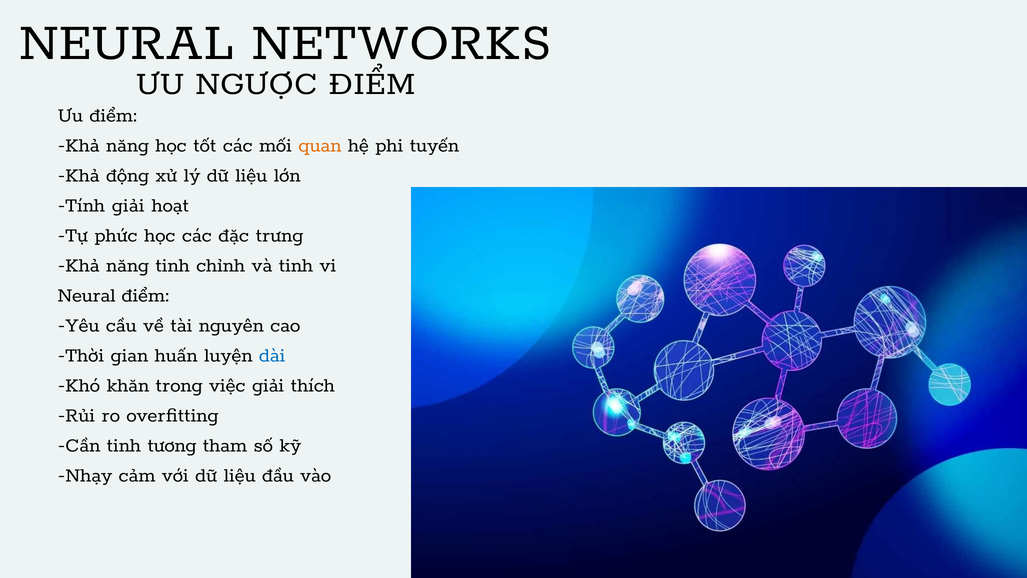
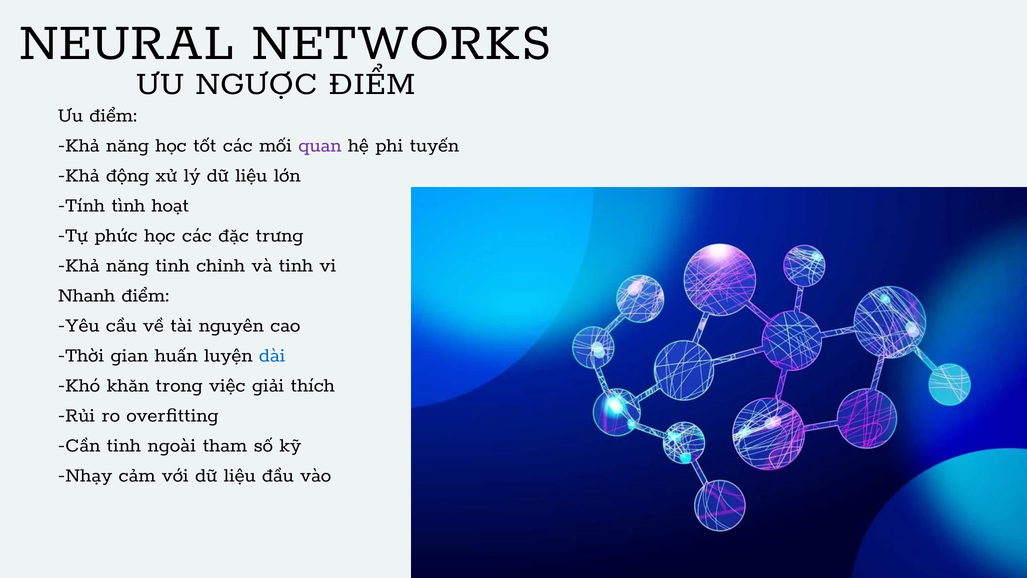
quan colour: orange -> purple (320, 145)
Tính giải: giải -> tình (128, 205)
Neural: Neural -> Nhanh (86, 294)
tương: tương -> ngoài (172, 444)
